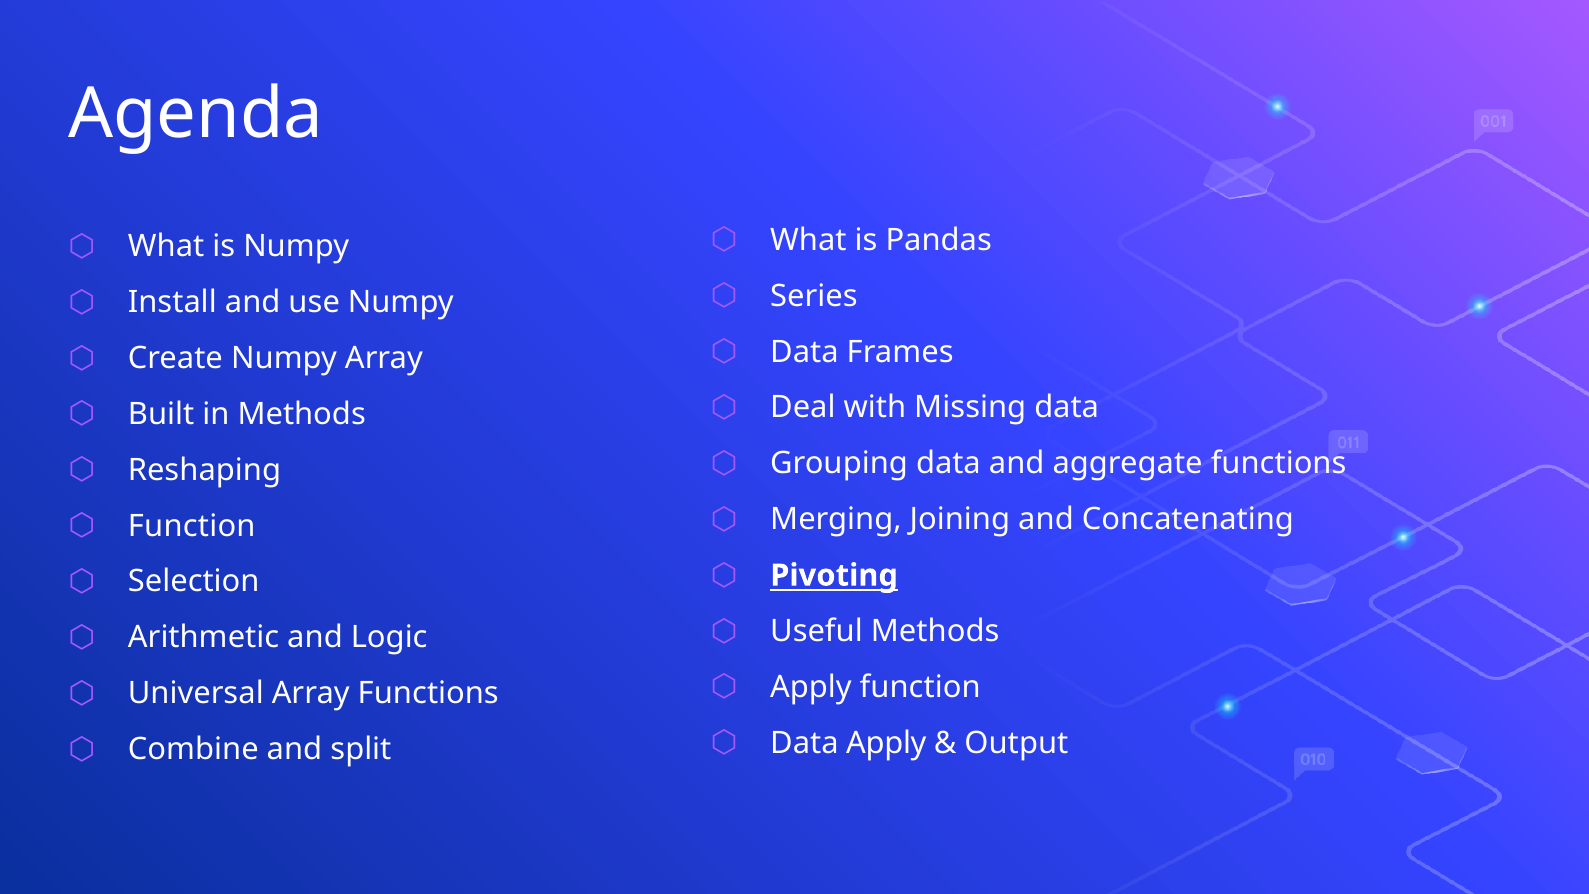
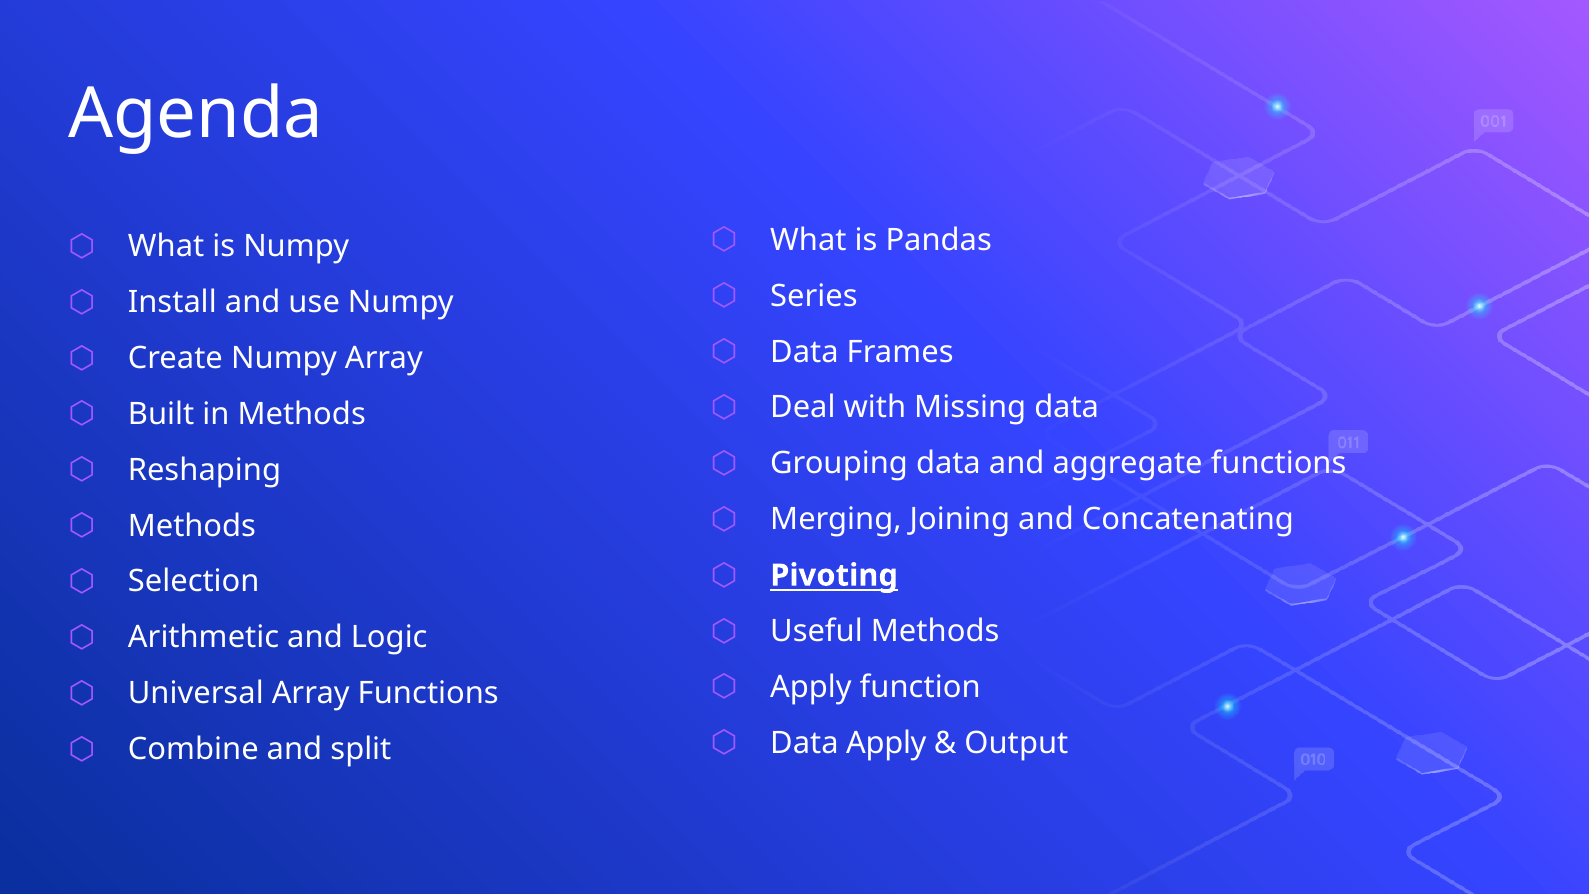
Function: Function -> Methods (192, 526)
